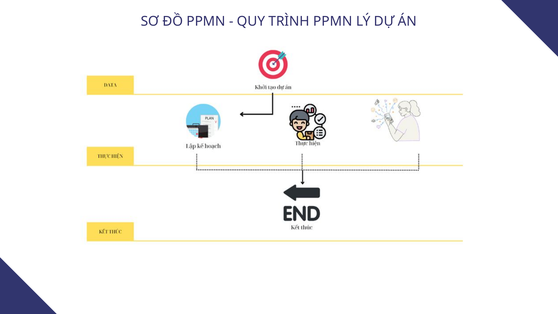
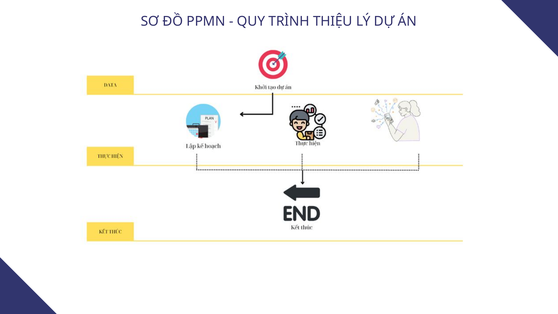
TRÌNH PPMN: PPMN -> THIỆU (333, 21)
